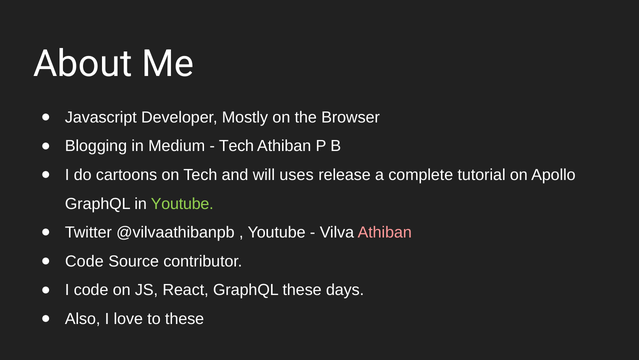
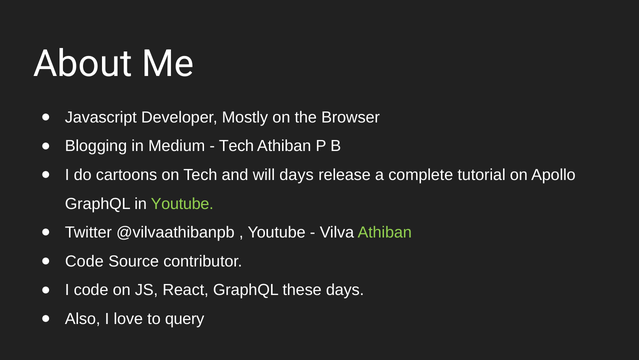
will uses: uses -> days (297, 175)
Athiban colour: pink -> light green (385, 232)
to these: these -> query (185, 318)
